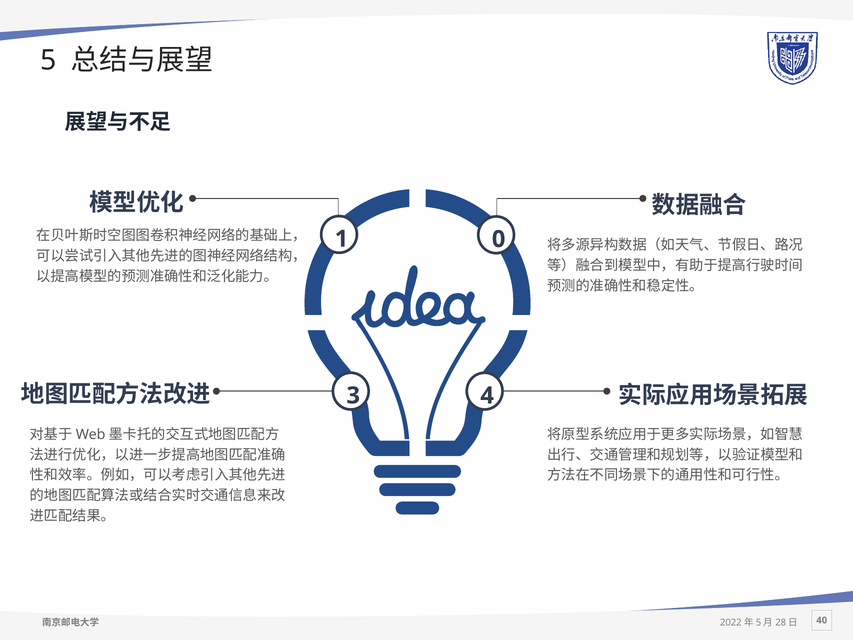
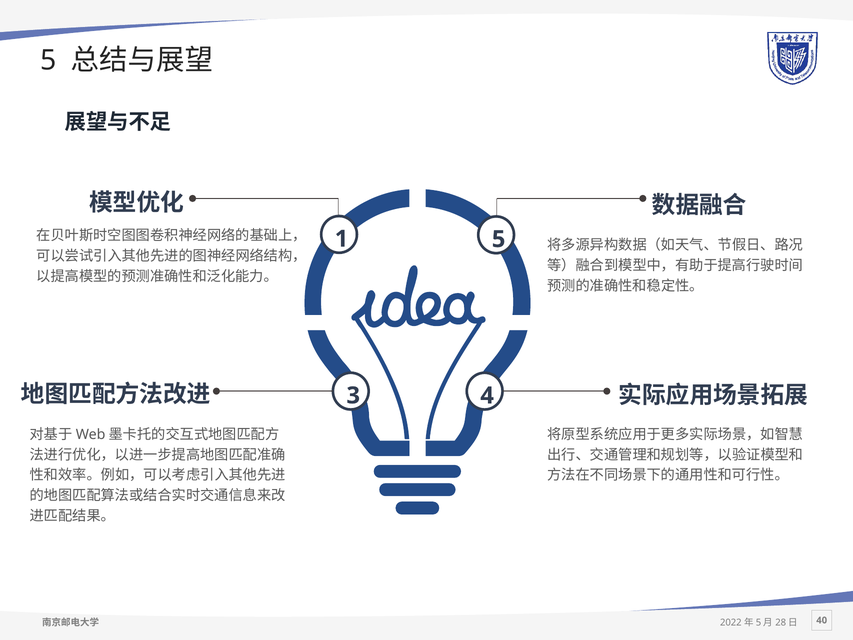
1 0: 0 -> 5 (499, 239)
